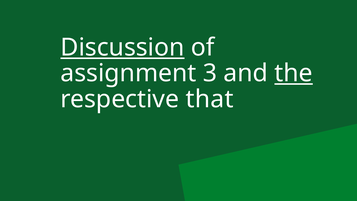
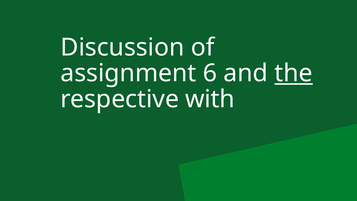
Discussion underline: present -> none (122, 47)
3: 3 -> 6 (210, 73)
that: that -> with (210, 99)
